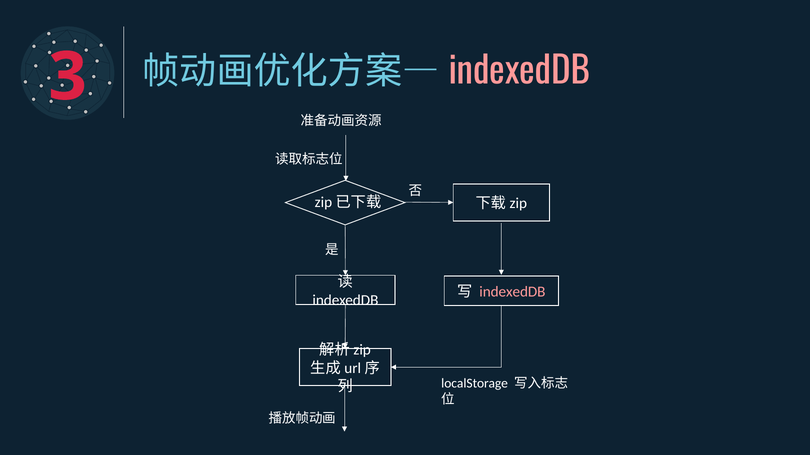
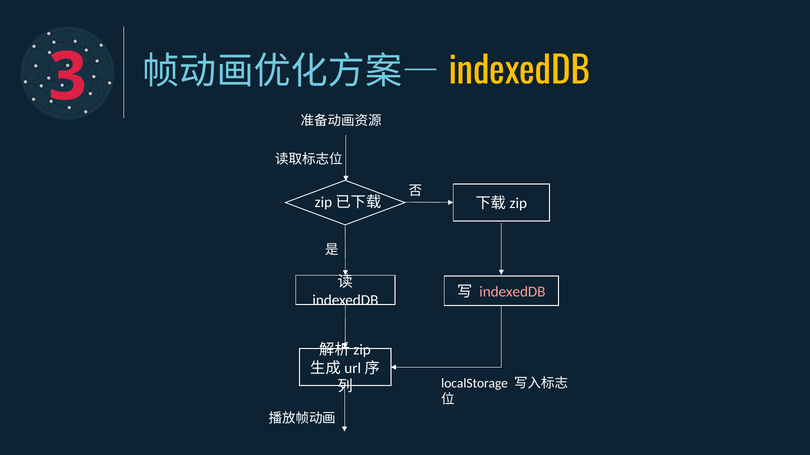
indexedDB colour: pink -> yellow (519, 72)
